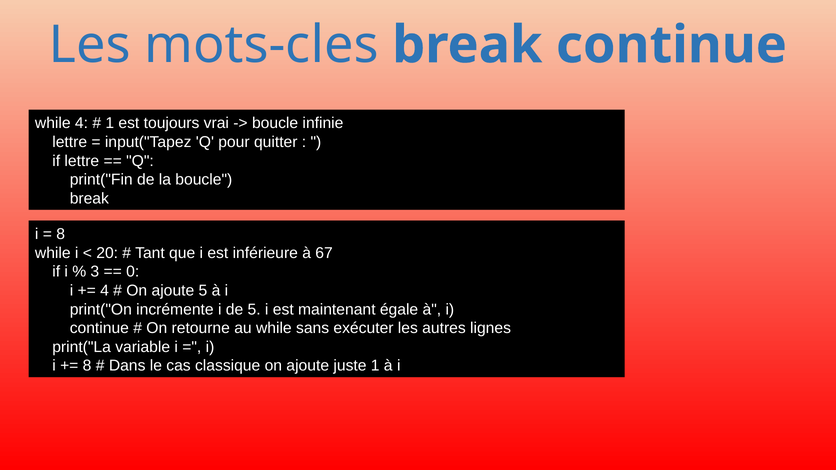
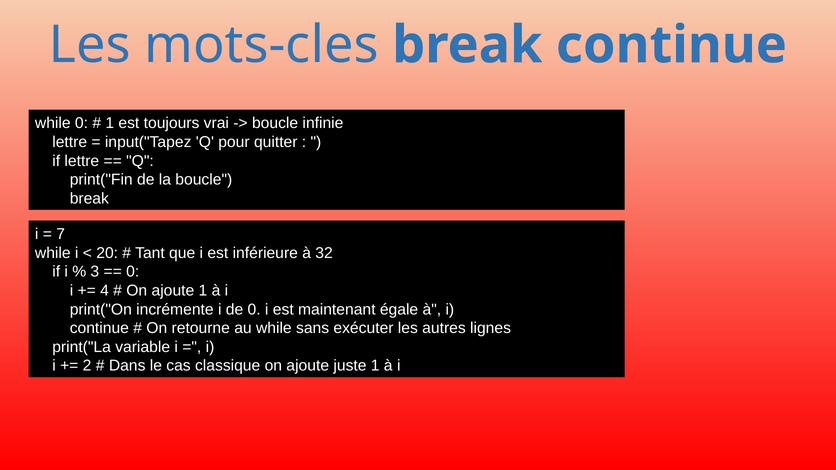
while 4: 4 -> 0 (81, 123)
8: 8 -> 7 (61, 234)
67: 67 -> 32 (324, 253)
ajoute 5: 5 -> 1 (203, 291)
de 5: 5 -> 0 (254, 310)
8: 8 -> 2 (87, 366)
